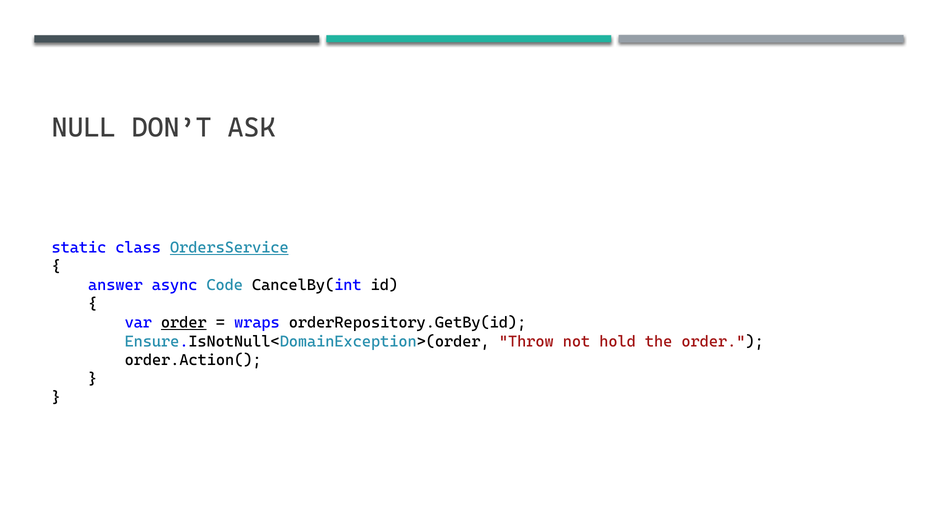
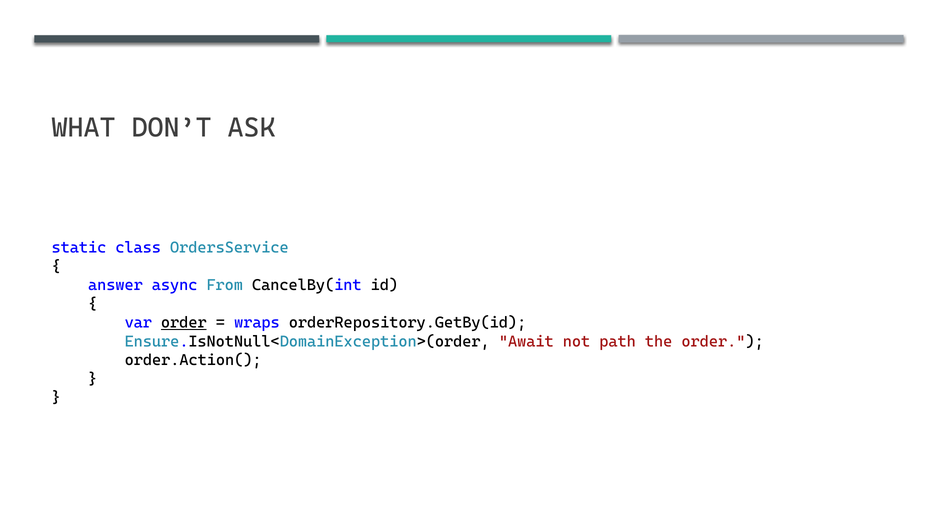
NULL: NULL -> WHAT (84, 127)
OrdersService underline: present -> none (229, 247)
Code: Code -> From (225, 285)
Throw: Throw -> Await (526, 341)
hold: hold -> path (618, 341)
